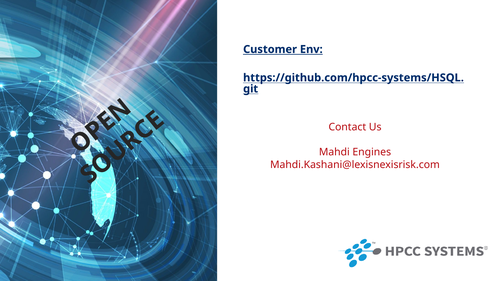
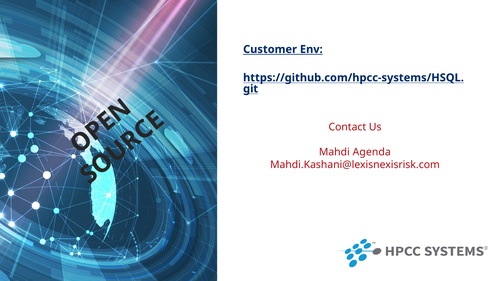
Engines: Engines -> Agenda (372, 152)
